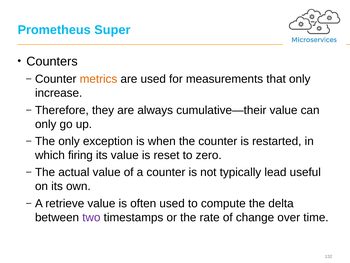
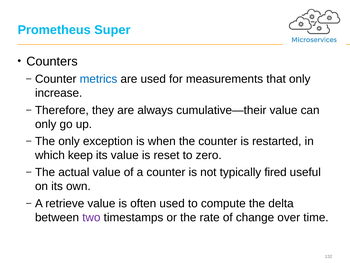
metrics colour: orange -> blue (98, 79)
firing: firing -> keep (80, 155)
lead: lead -> fired (276, 172)
